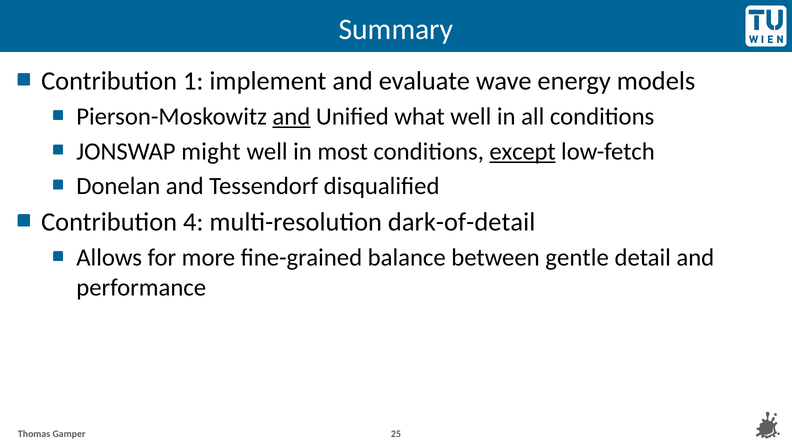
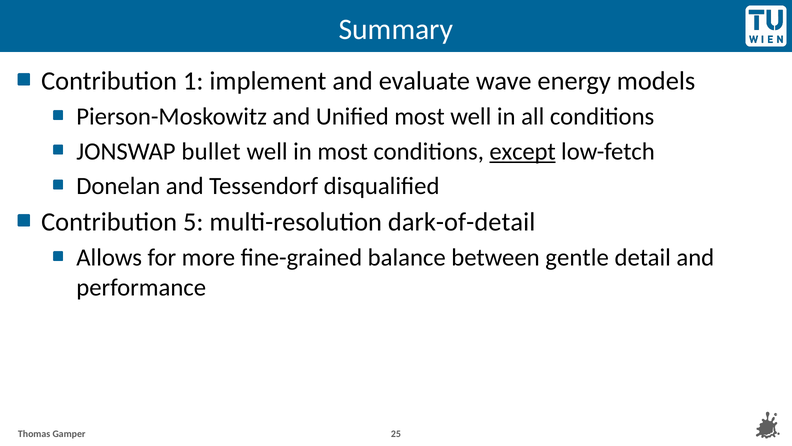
and underline: present -> none (291, 117)
Unified what: what -> most (420, 117)
might: might -> bullet (211, 151)
4: 4 -> 5 (193, 222)
